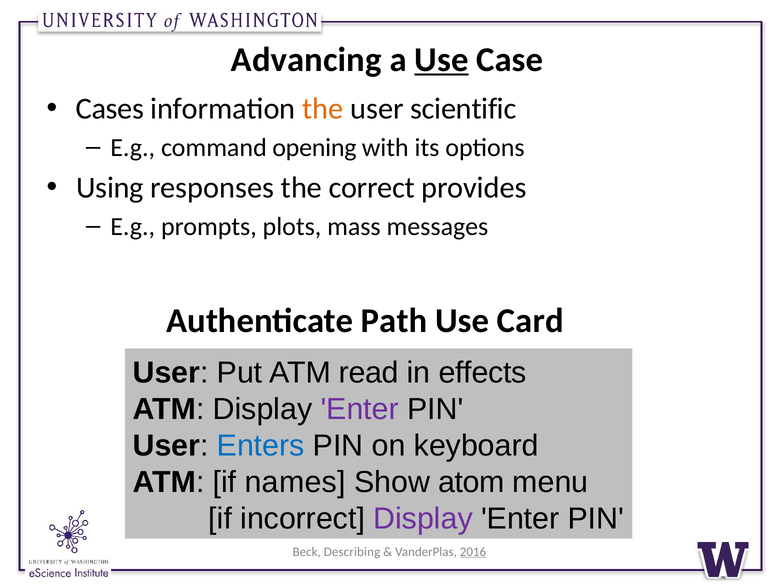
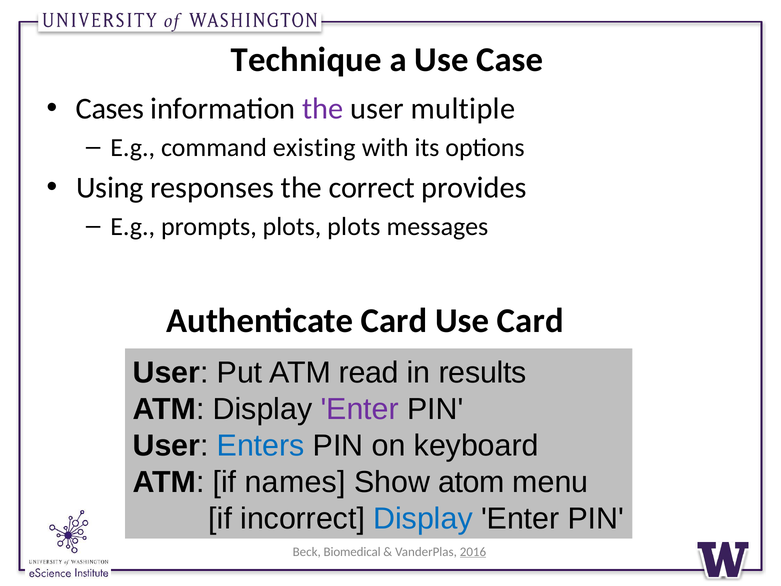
Advancing: Advancing -> Technique (306, 60)
Use underline: present -> none (441, 60)
the colour: orange -> purple (323, 109)
scientific: scientific -> multiple (463, 109)
opening: opening -> existing (314, 148)
plots mass: mass -> plots (354, 227)
Authenticate Path: Path -> Card (394, 321)
effects: effects -> results (483, 373)
Display colour: purple -> blue (423, 518)
Describing: Describing -> Biomedical (352, 552)
